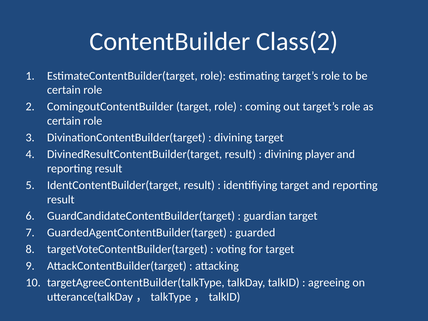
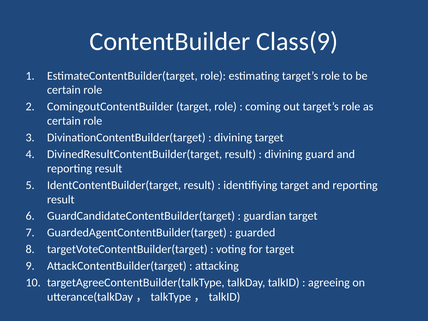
Class(2: Class(2 -> Class(9 (297, 41)
player: player -> guard (320, 154)
